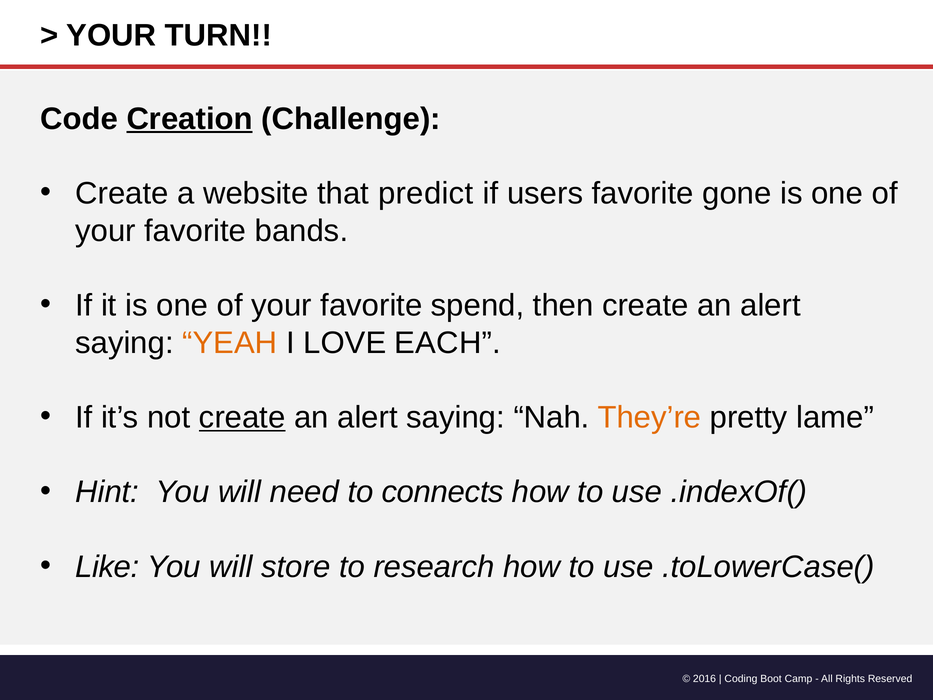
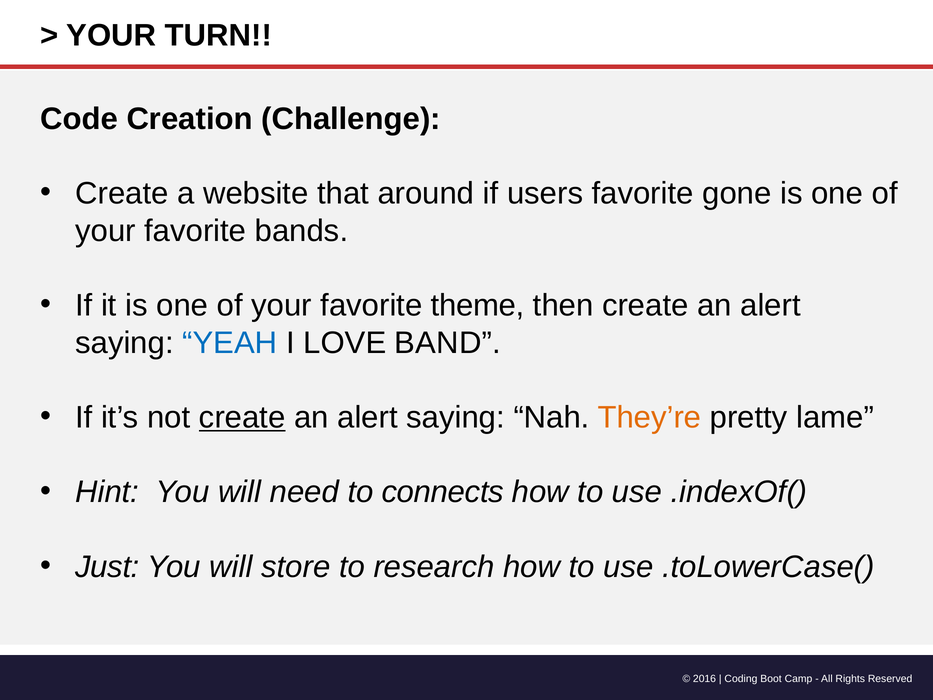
Creation underline: present -> none (190, 119)
predict: predict -> around (426, 193)
spend: spend -> theme (478, 305)
YEAH colour: orange -> blue (230, 343)
EACH: EACH -> BAND (448, 343)
Like: Like -> Just (107, 567)
